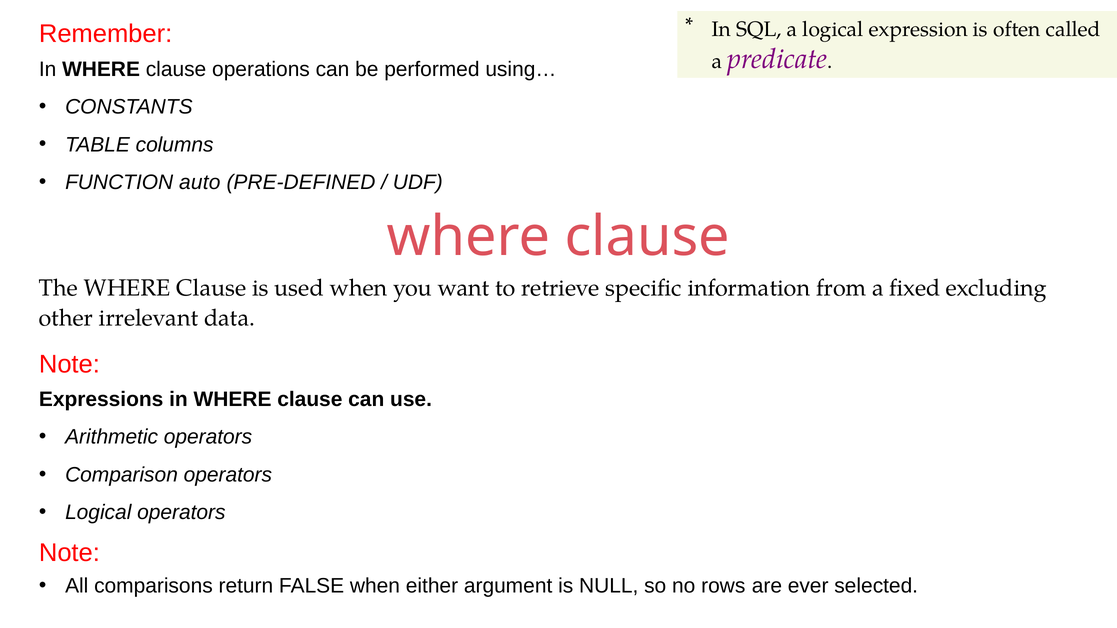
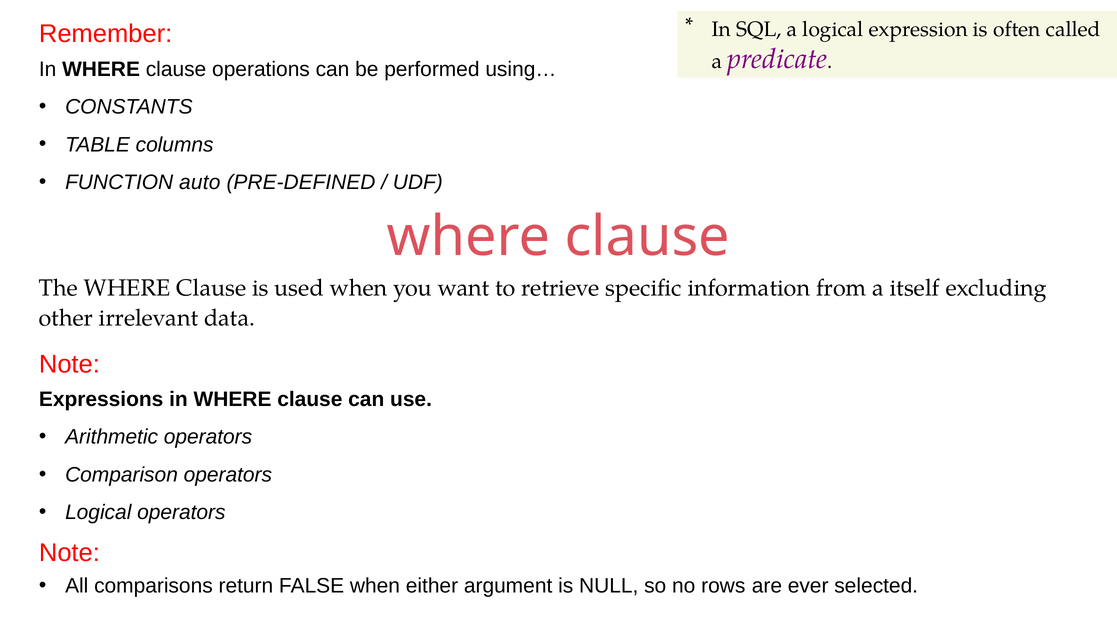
fixed: fixed -> itself (915, 288)
